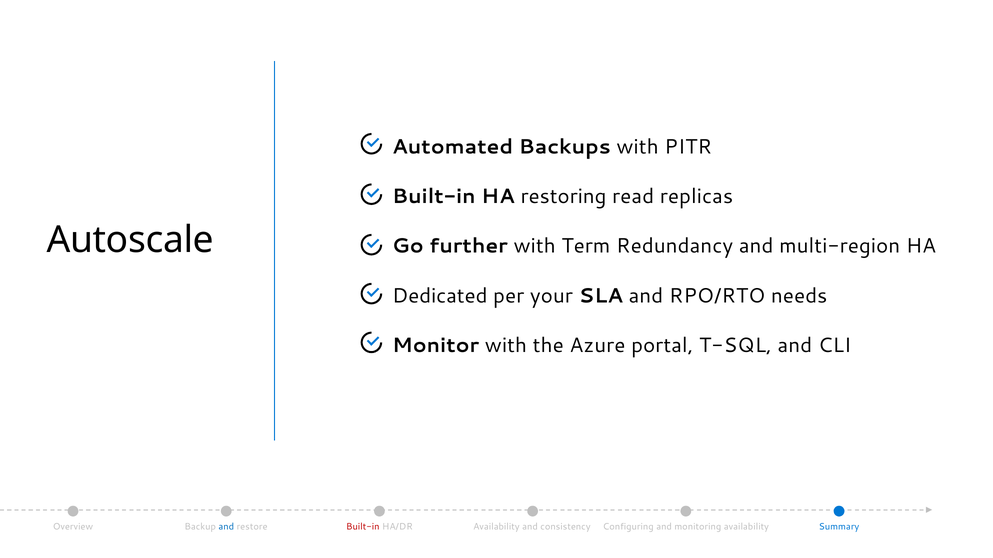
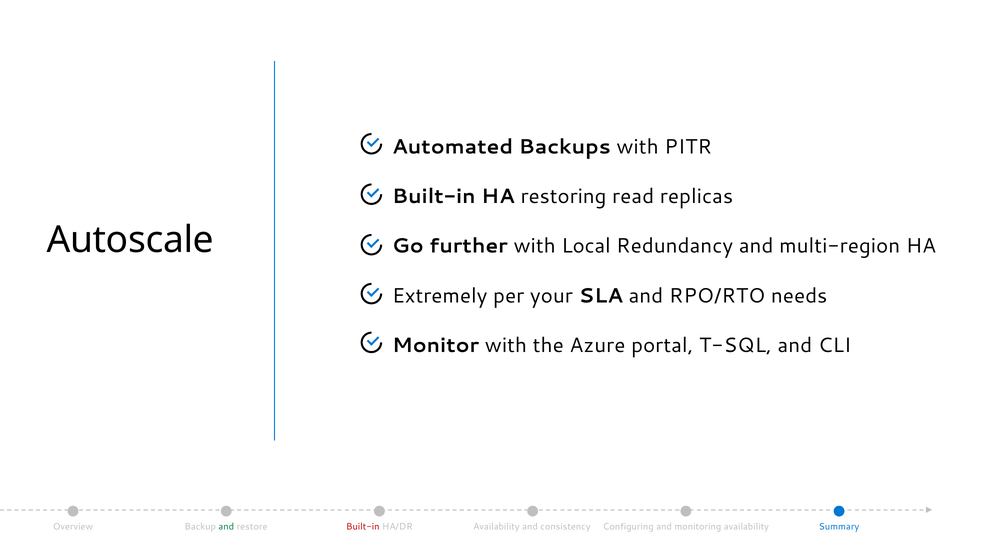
Term: Term -> Local (586, 246)
Dedicated: Dedicated -> Extremely (440, 296)
and colour: blue -> green (226, 527)
